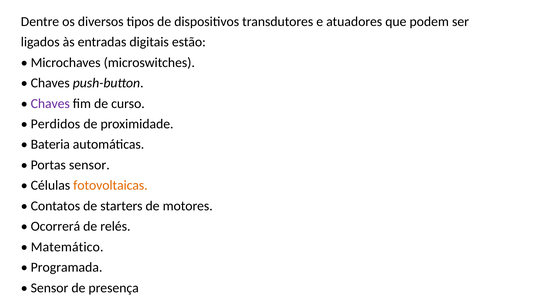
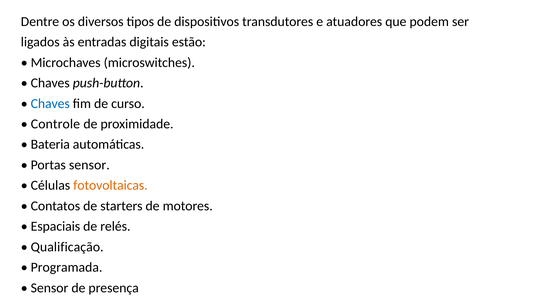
Chaves colour: purple -> blue (50, 104)
Perdidos: Perdidos -> Controle (55, 124)
Ocorrerá: Ocorrerá -> Espaciais (55, 227)
Matemático: Matemático -> Qualificação (67, 247)
